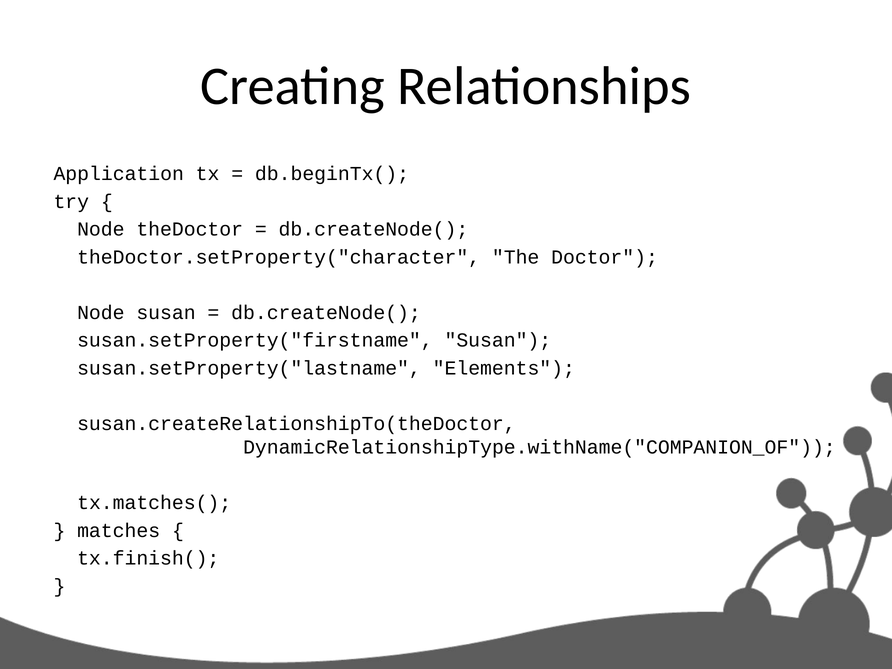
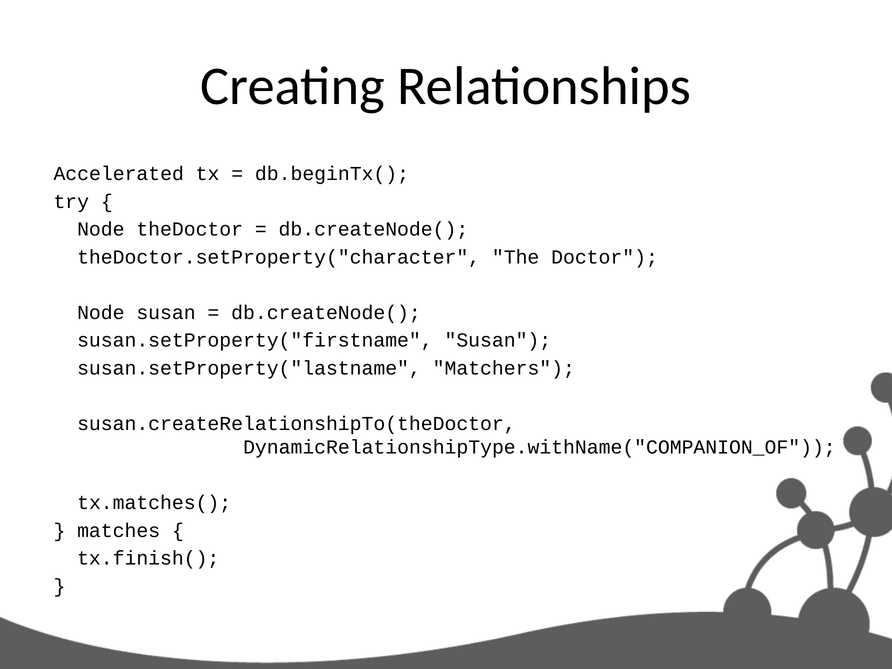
Application: Application -> Accelerated (119, 174)
Elements: Elements -> Matchers (504, 368)
